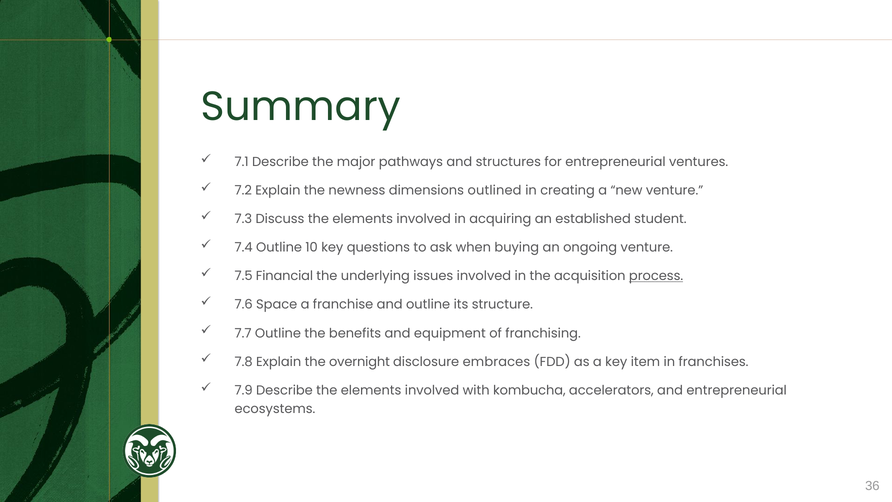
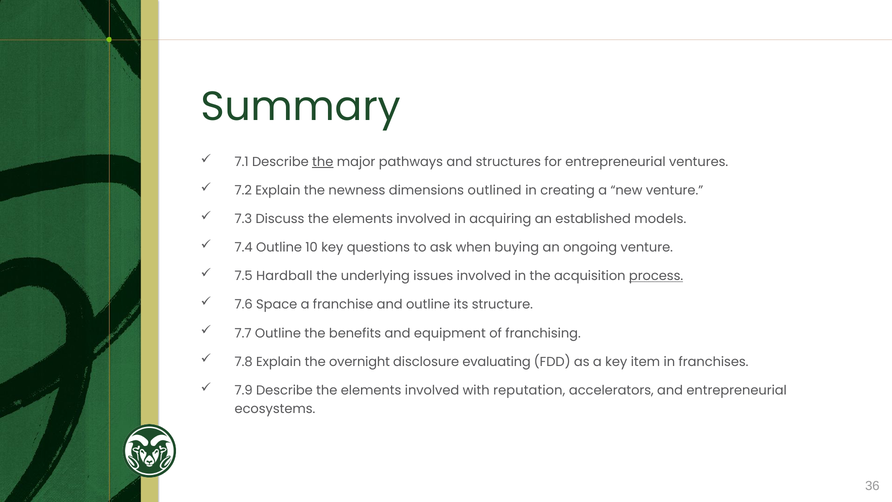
the underline: none -> present (323, 162)
student: student -> models (660, 219)
Financial: Financial -> Hardball (284, 276)
embraces: embraces -> evaluating (497, 362)
kombucha: kombucha -> reputation (529, 390)
